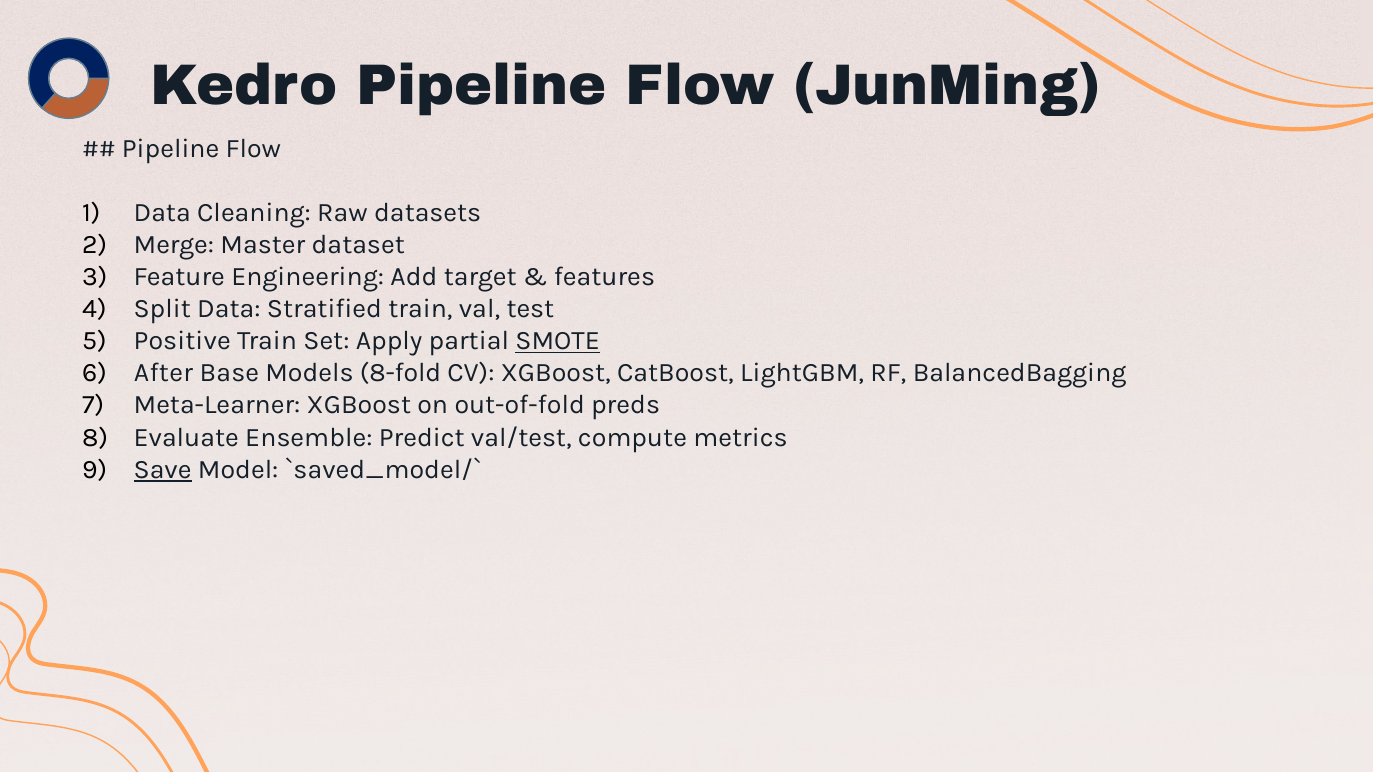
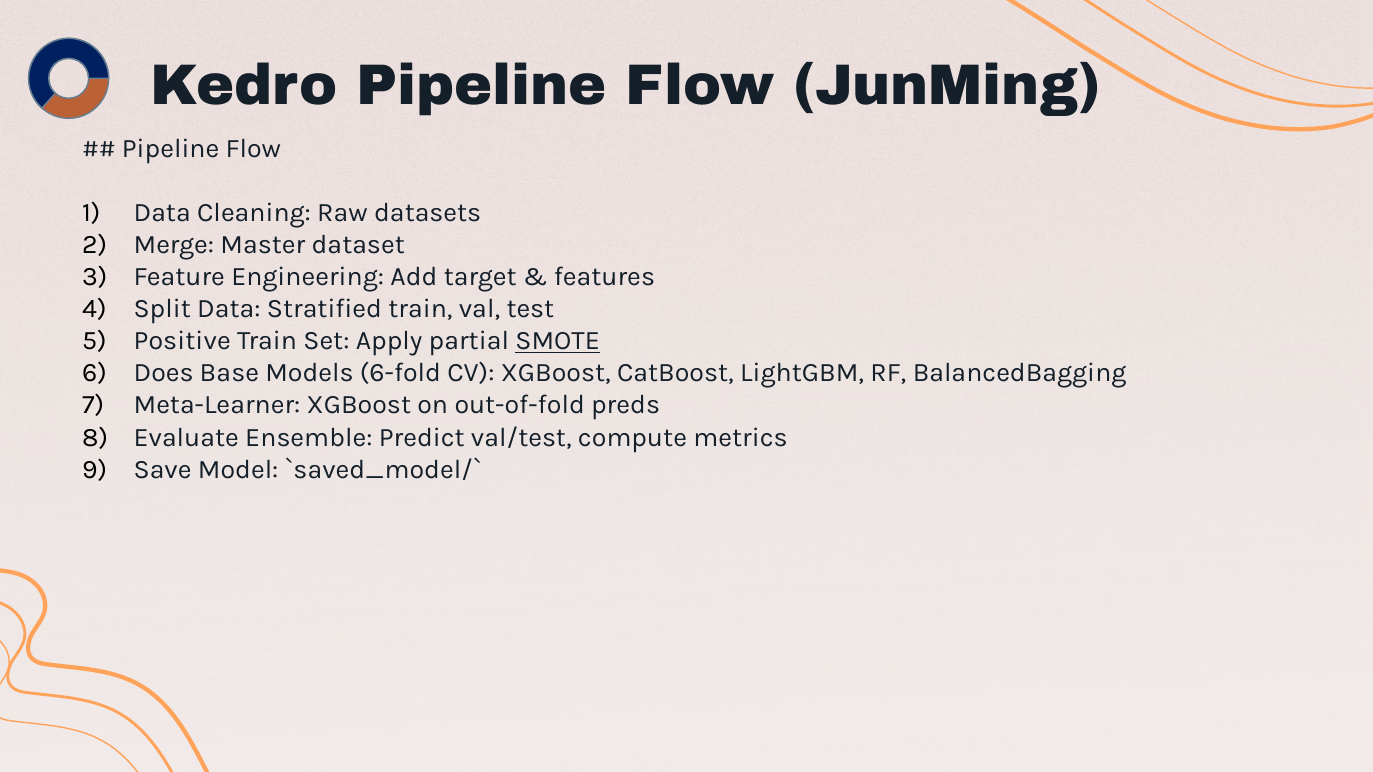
After: After -> Does (164, 373)
8-fold: 8-fold -> 6-fold (400, 373)
Save underline: present -> none (163, 469)
